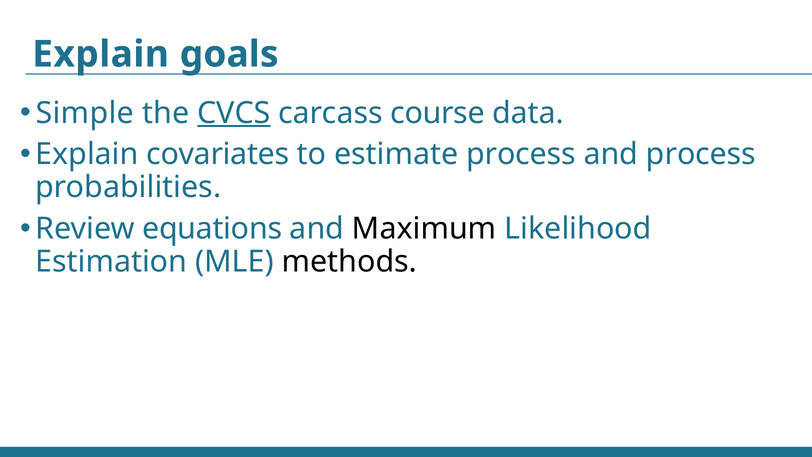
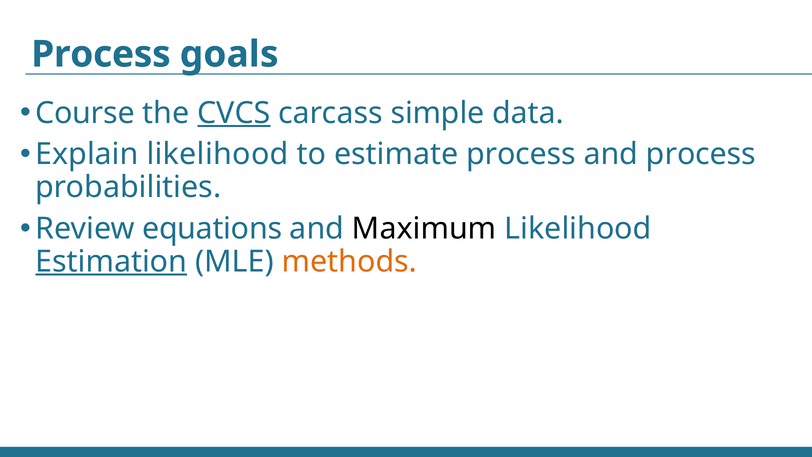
Explain: Explain -> Process (101, 54)
Simple: Simple -> Course (85, 113)
course: course -> simple (438, 113)
Explain covariates: covariates -> likelihood (218, 154)
Estimation underline: none -> present (111, 261)
methods colour: black -> orange (349, 261)
